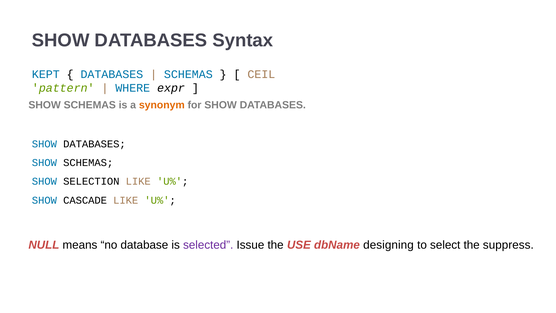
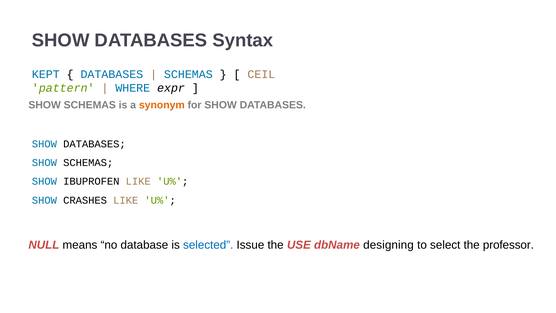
SELECTION: SELECTION -> IBUPROFEN (91, 181)
CASCADE: CASCADE -> CRASHES (85, 200)
selected colour: purple -> blue (208, 245)
suppress: suppress -> professor (508, 245)
